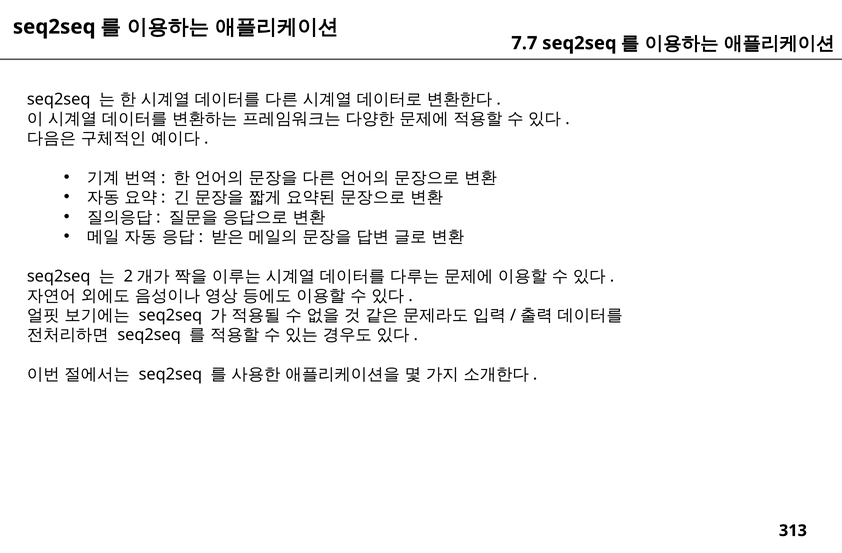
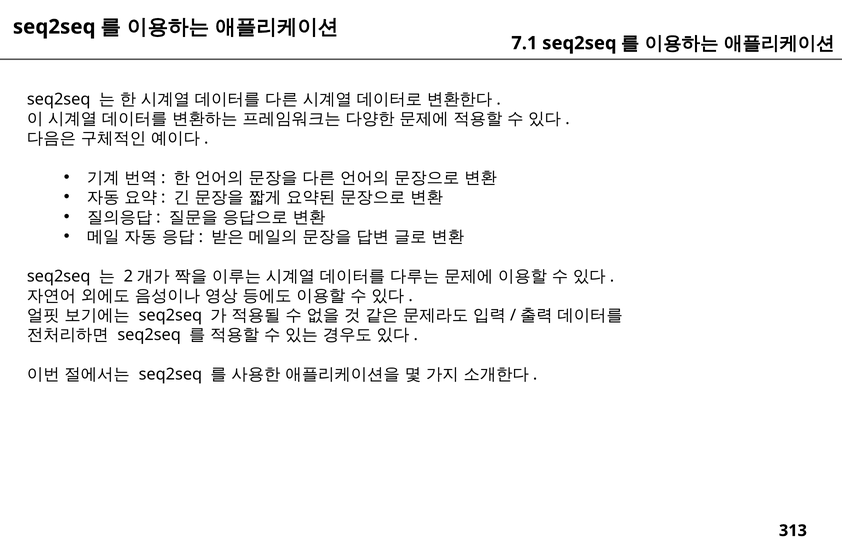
7.7: 7.7 -> 7.1 (524, 43)
